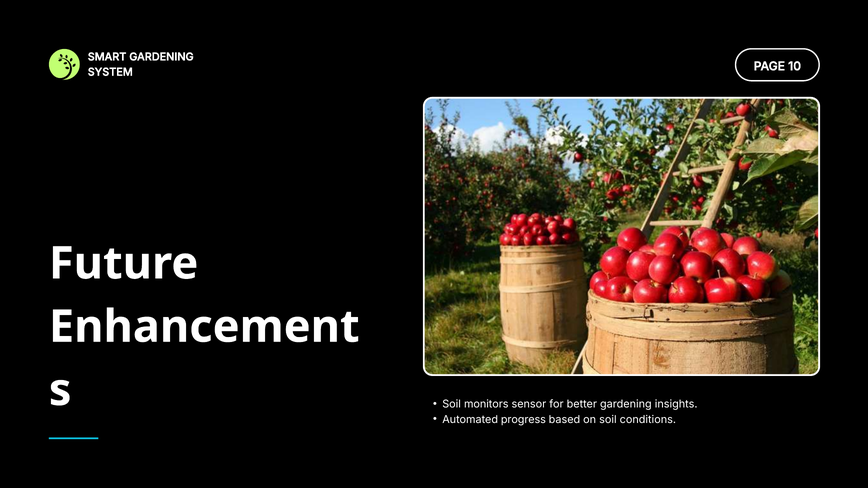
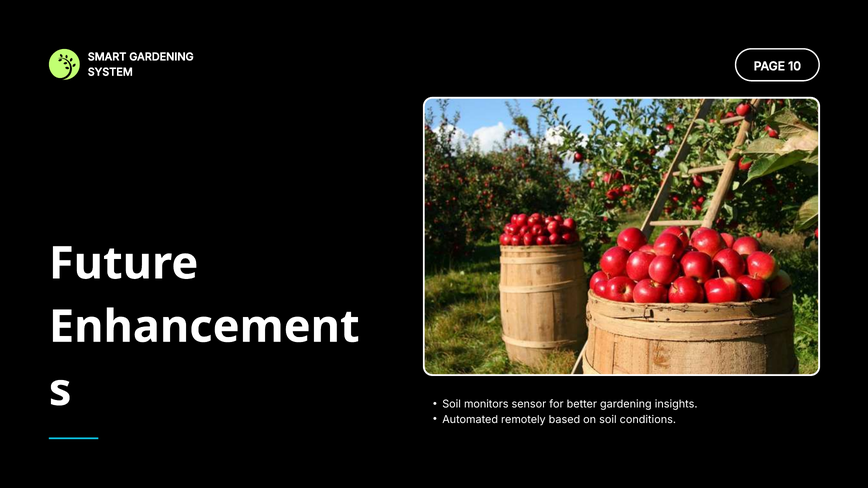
progress: progress -> remotely (523, 420)
